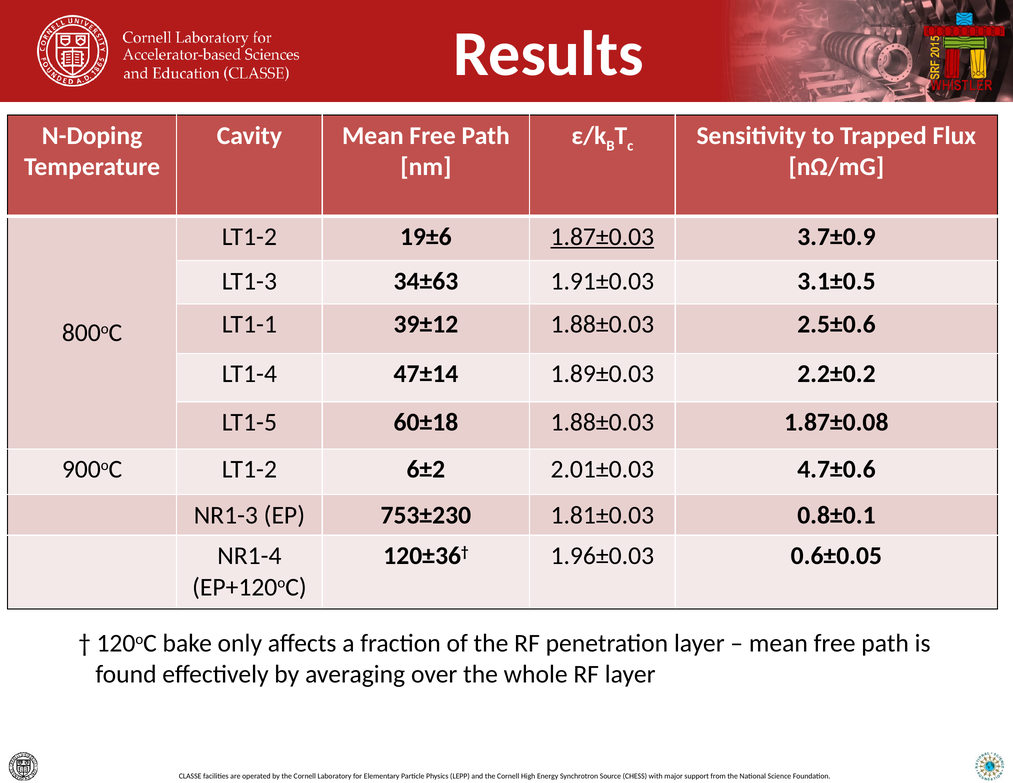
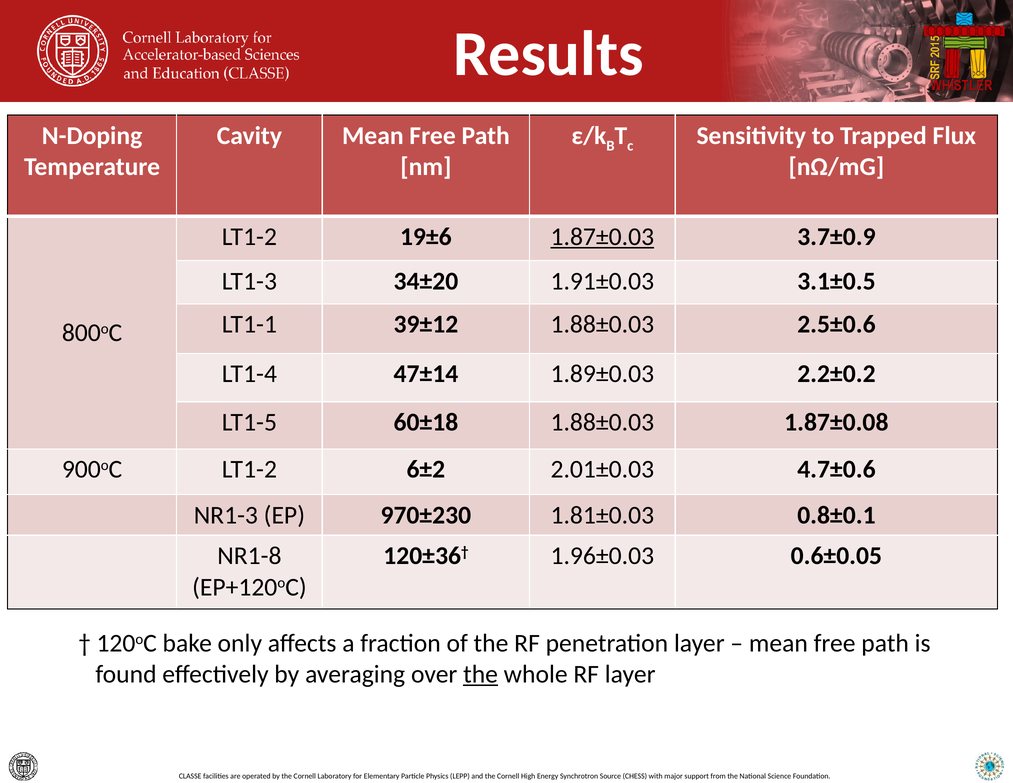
34±63: 34±63 -> 34±20 (426, 281)
753±230: 753±230 -> 970±230 (426, 515)
NR1-4: NR1-4 -> NR1-8 (249, 556)
the underline: none -> present (481, 674)
